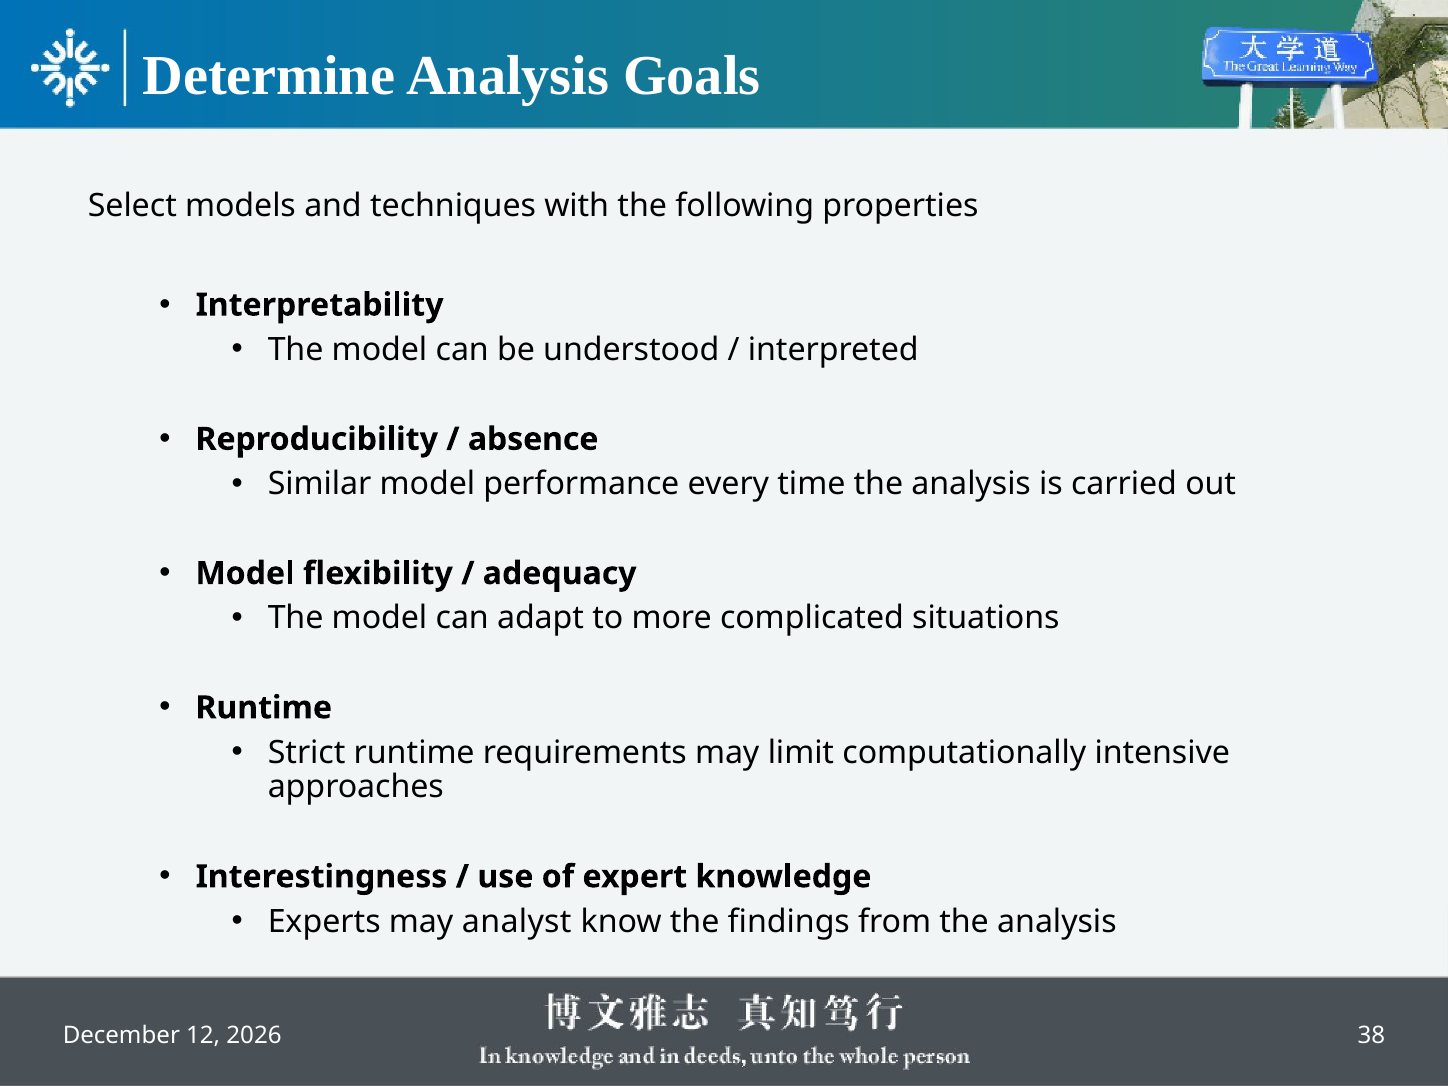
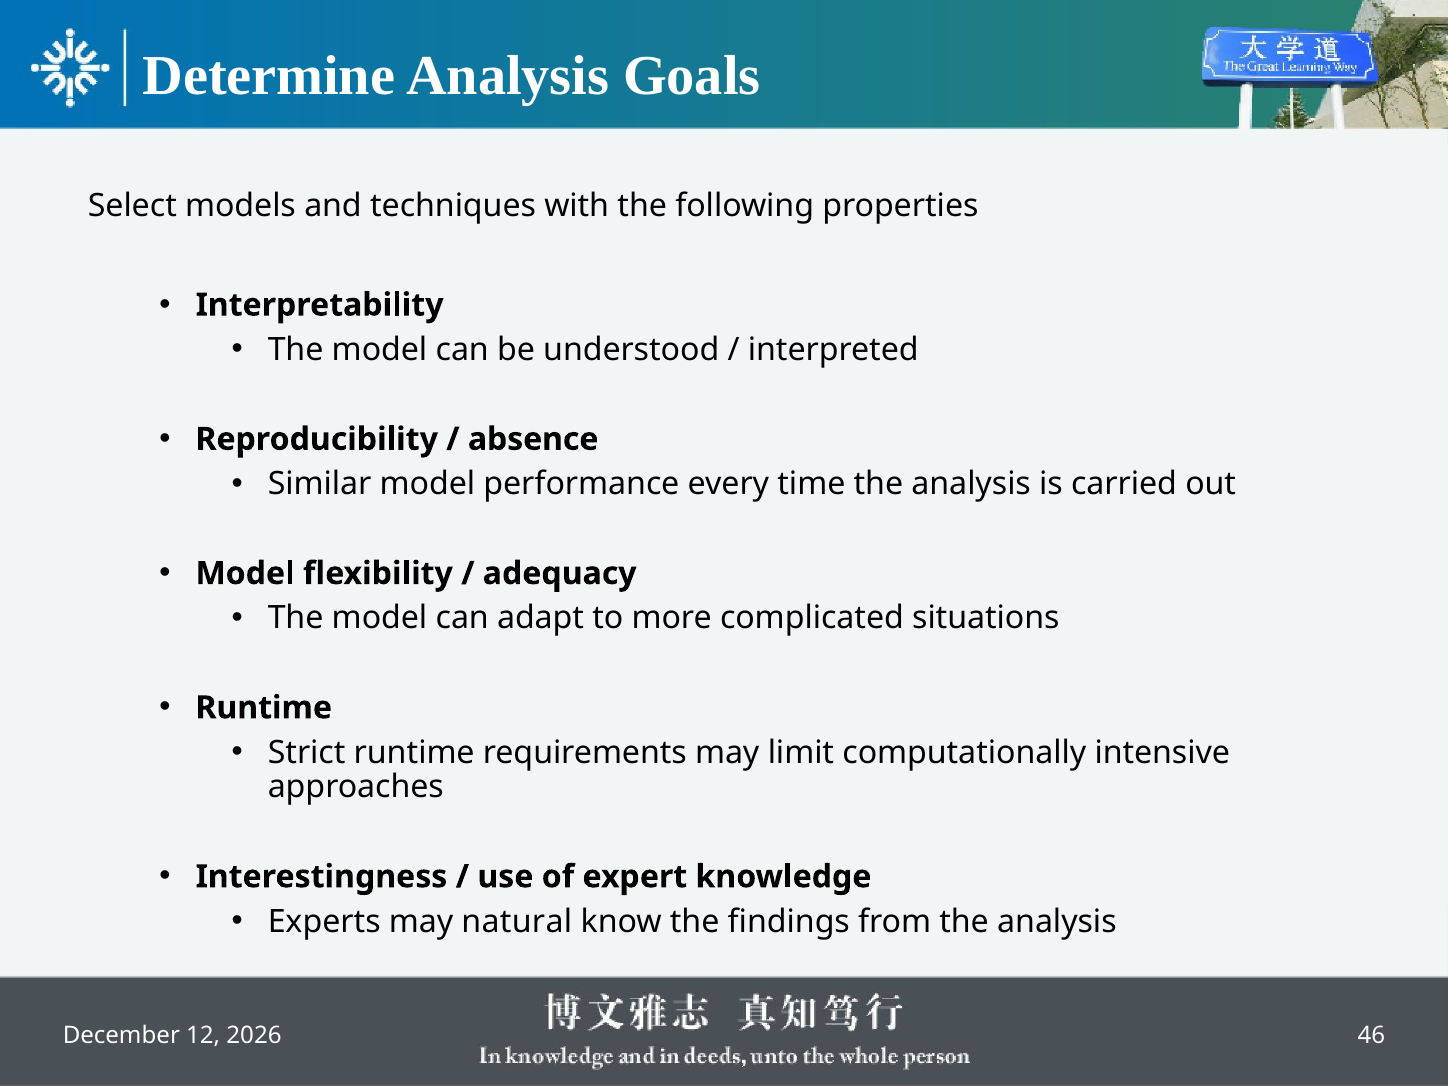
analyst: analyst -> natural (517, 921)
38: 38 -> 46 (1371, 1035)
